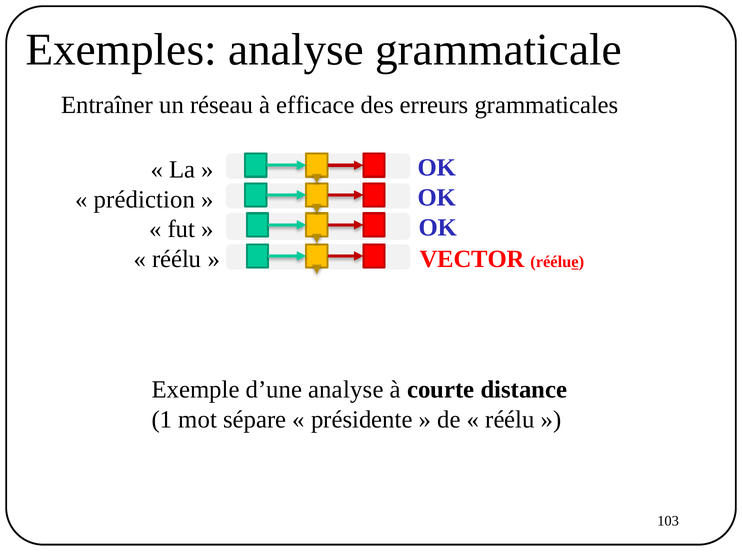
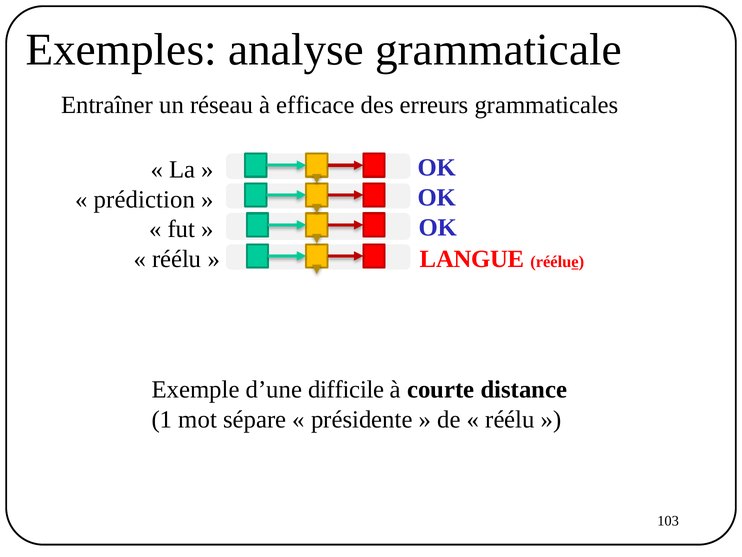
VECTOR: VECTOR -> LANGUE (472, 259)
d’une analyse: analyse -> difficile (346, 389)
